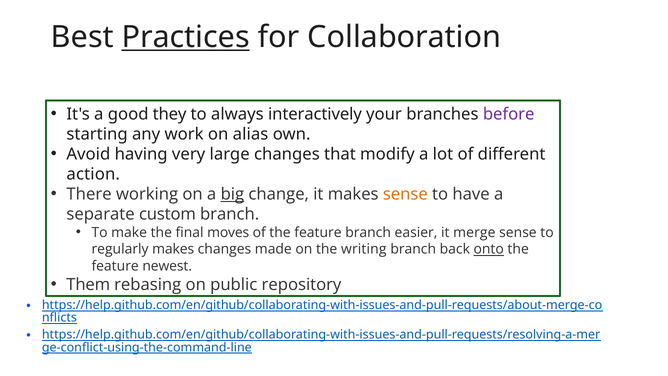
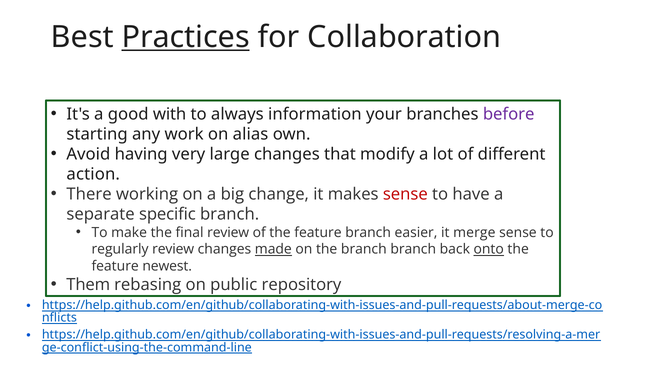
they: they -> with (170, 114)
interactively: interactively -> information (315, 114)
big underline: present -> none (232, 194)
sense colour: orange -> red (405, 194)
custom: custom -> specific (167, 214)
final moves: moves -> review (228, 232)
regularly makes: makes -> review (173, 249)
made underline: none -> present (273, 249)
the writing: writing -> branch (364, 249)
